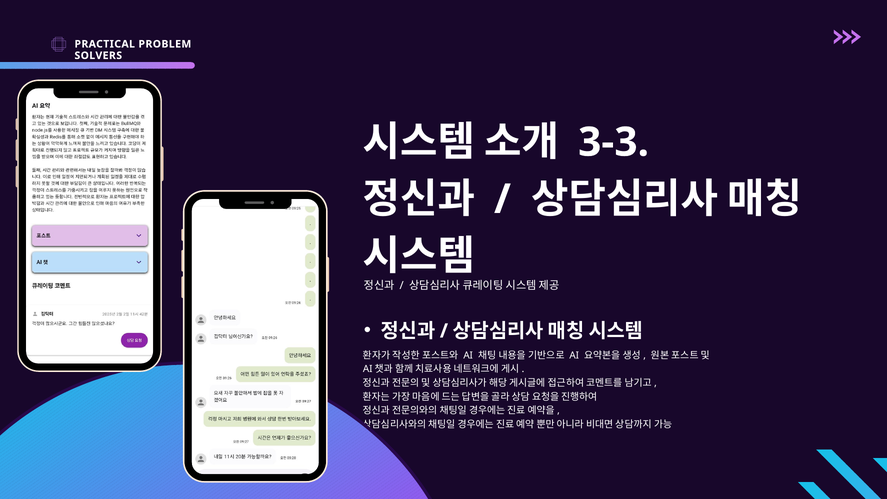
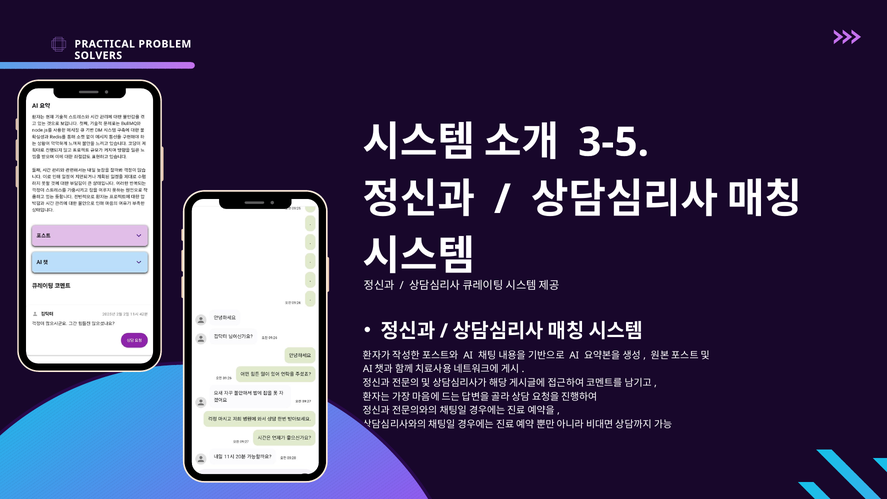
3-3: 3-3 -> 3-5 (614, 142)
